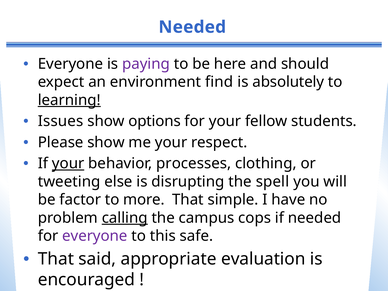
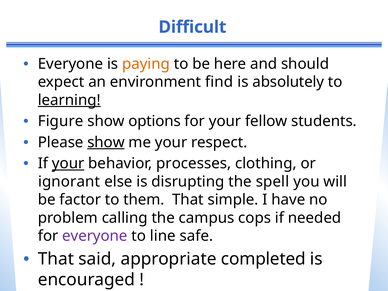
Needed: Needed -> Difficult (192, 27)
paying colour: purple -> orange (146, 64)
Issues: Issues -> Figure (61, 121)
show underline: none -> present (106, 142)
tweeting: tweeting -> ignorant (69, 182)
more: more -> them (144, 200)
calling underline: present -> none (125, 218)
this: this -> line (163, 236)
evaluation: evaluation -> completed (263, 259)
